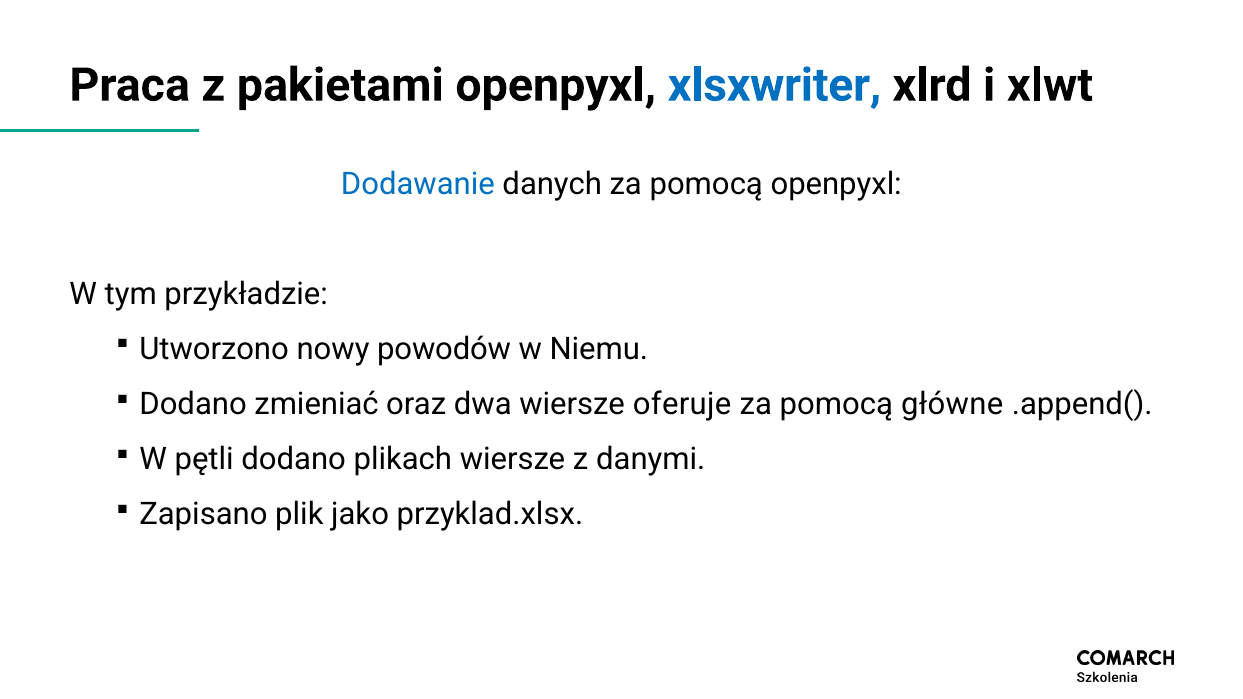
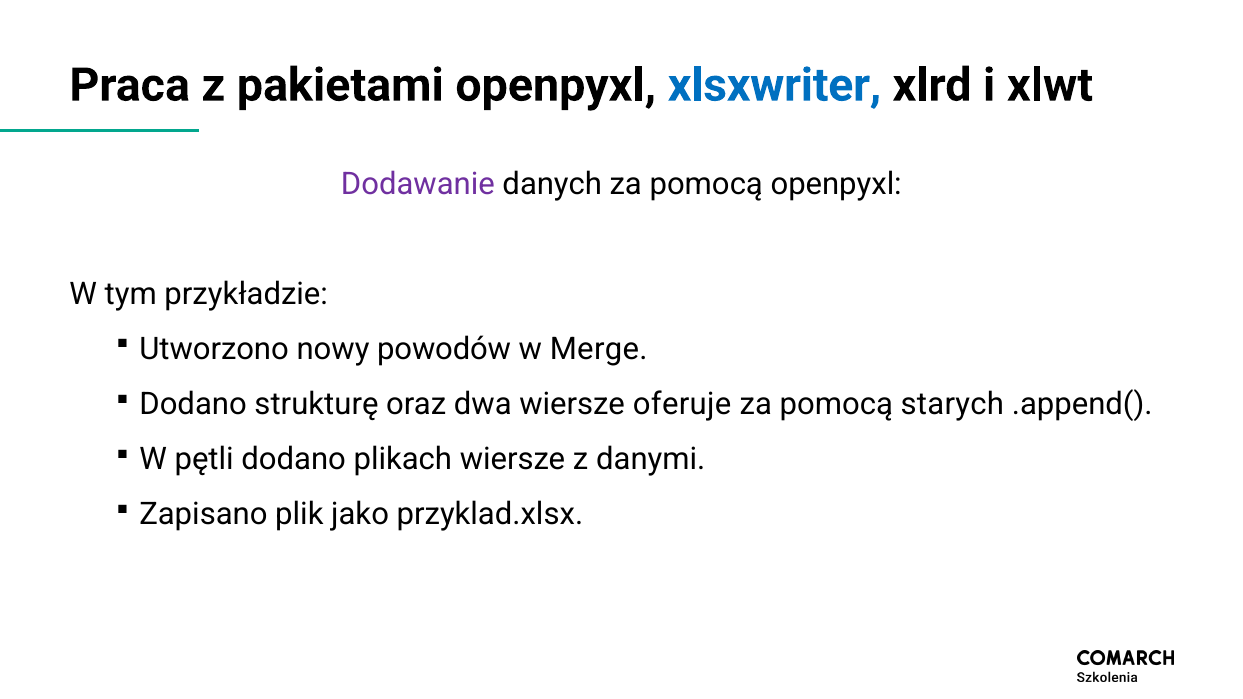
Dodawanie colour: blue -> purple (418, 184)
Niemu: Niemu -> Merge (599, 350)
zmieniać: zmieniać -> strukturę (317, 405)
główne: główne -> starych (952, 405)
